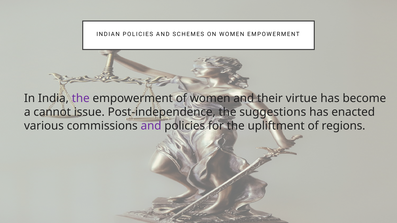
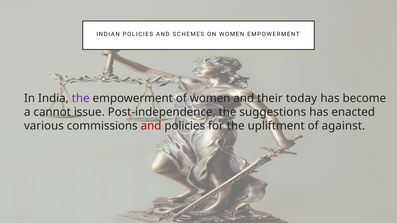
virtue: virtue -> today (302, 98)
and colour: purple -> red (151, 126)
regions: regions -> against (343, 126)
